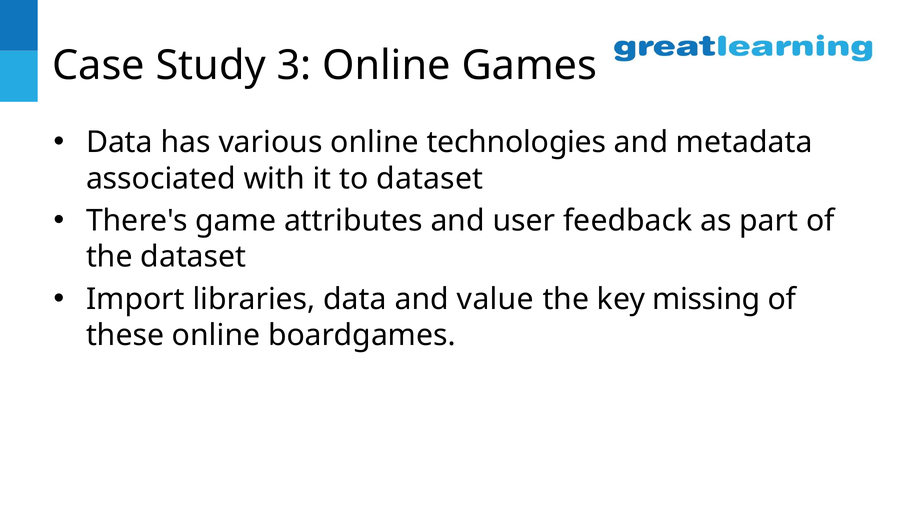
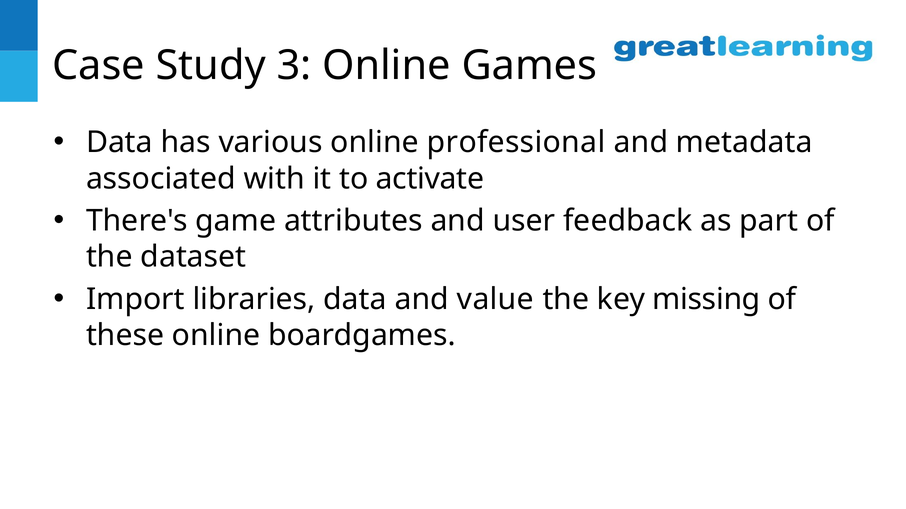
technologies: technologies -> professional (516, 143)
to dataset: dataset -> activate (430, 179)
